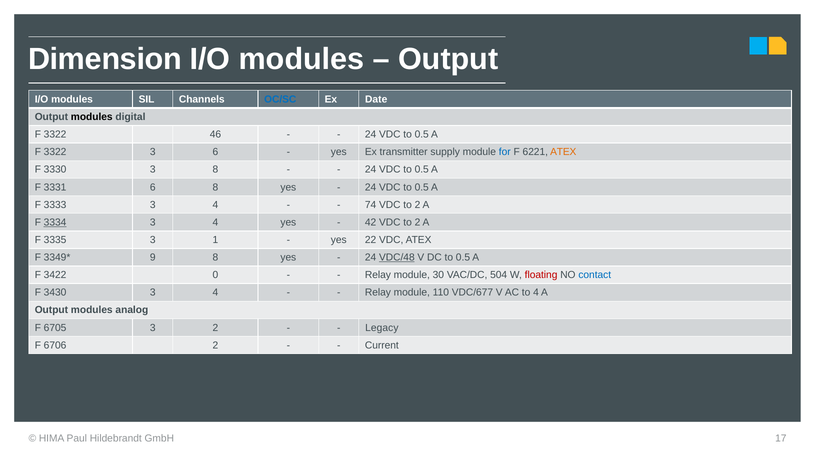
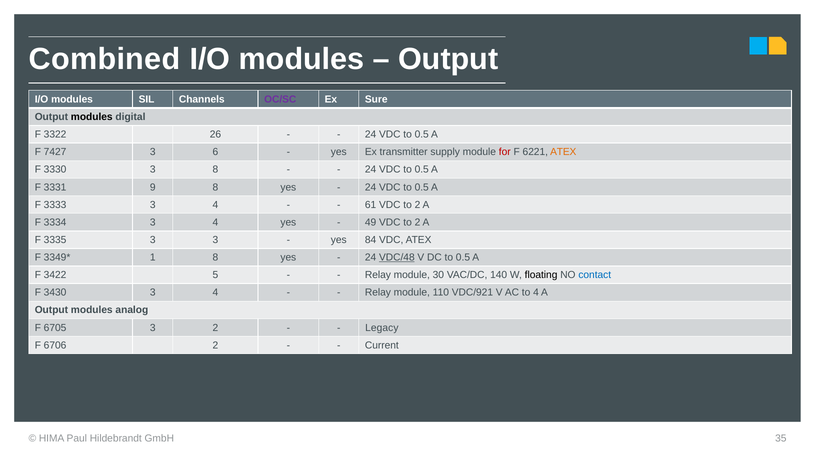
Dimension: Dimension -> Combined (105, 59)
OC/SC colour: blue -> purple (280, 99)
Date: Date -> Sure (376, 99)
46: 46 -> 26 (215, 134)
3322: 3322 -> 7427 (55, 152)
for colour: blue -> red (505, 152)
3331 6: 6 -> 9 (153, 187)
74: 74 -> 61 (371, 204)
3334 underline: present -> none (55, 222)
42: 42 -> 49 (371, 222)
3 1: 1 -> 3 (215, 240)
22: 22 -> 84 (371, 240)
9: 9 -> 1 (153, 257)
0: 0 -> 5 (215, 275)
504: 504 -> 140 (499, 275)
floating colour: red -> black (541, 275)
VDC/677: VDC/677 -> VDC/921 (472, 292)
17: 17 -> 35 (781, 438)
